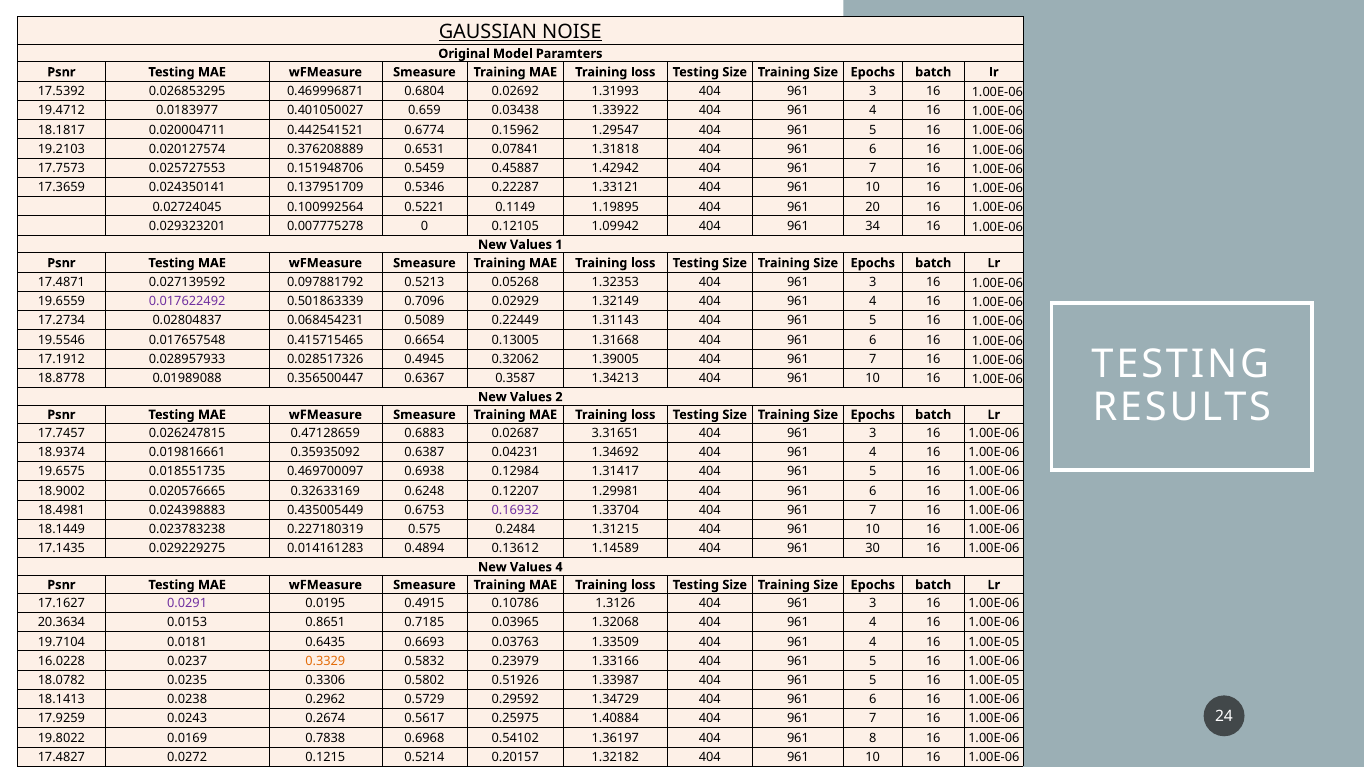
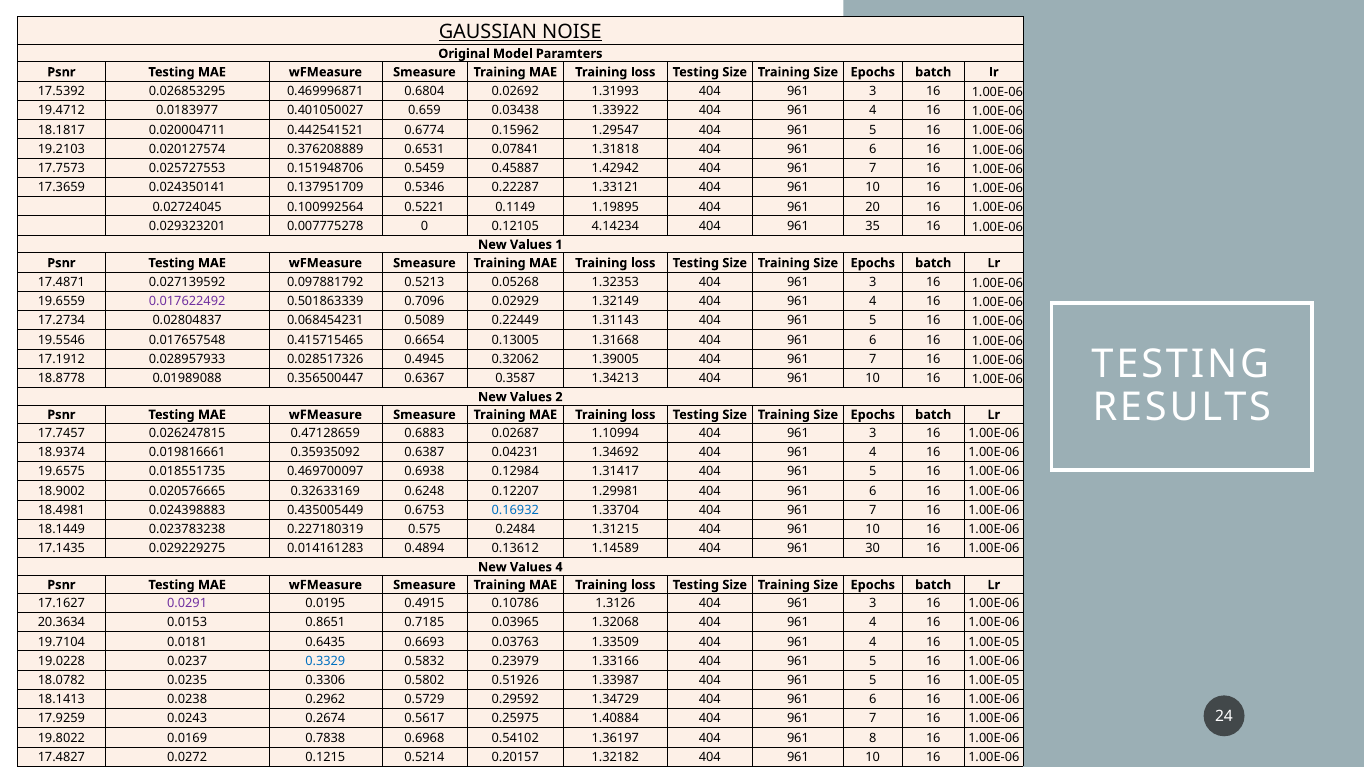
1.09942: 1.09942 -> 4.14234 (615, 226)
34: 34 -> 35 (873, 226)
3.31651: 3.31651 -> 1.10994 (615, 433)
0.16932 colour: purple -> blue (515, 510)
16.0228: 16.0228 -> 19.0228 (61, 661)
0.3329 colour: orange -> blue (325, 661)
